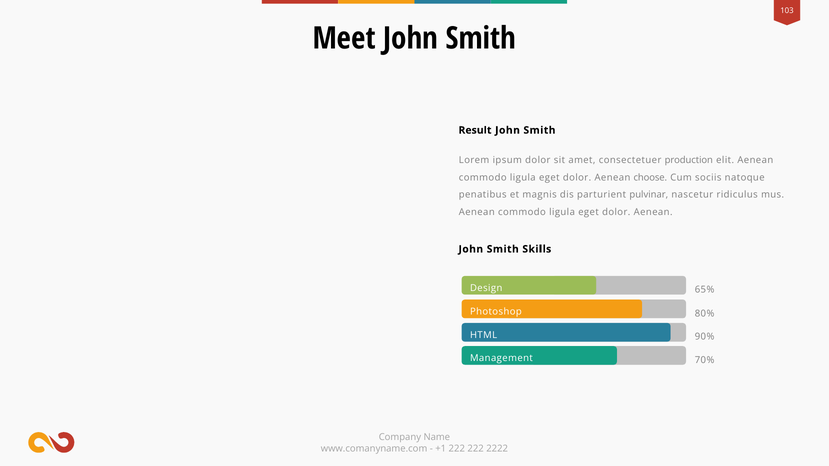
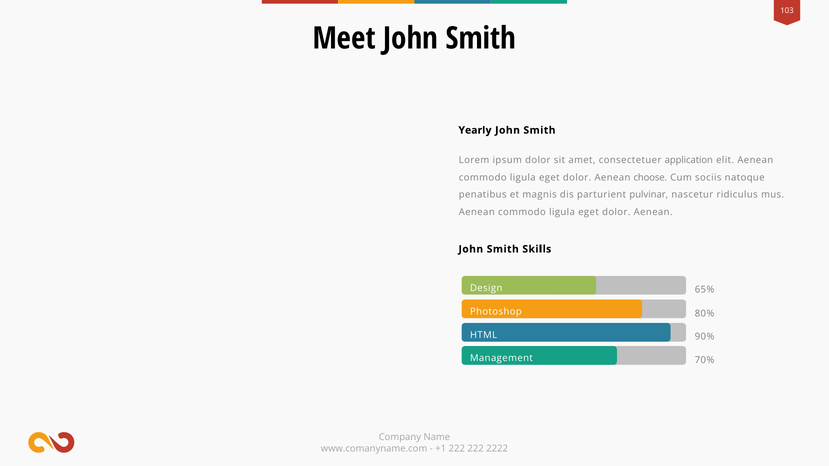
Result: Result -> Yearly (475, 130)
production: production -> application (689, 160)
